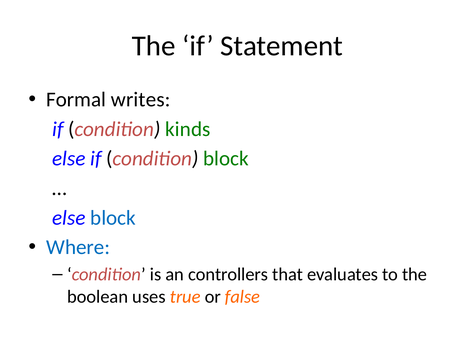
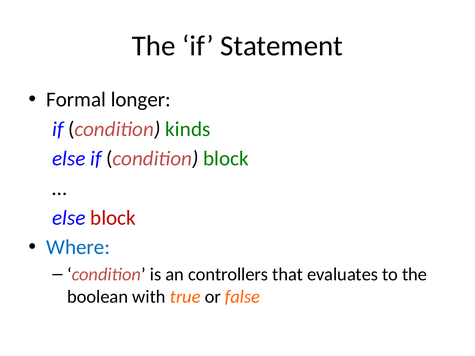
writes: writes -> longer (141, 100)
block colour: blue -> red (113, 218)
uses: uses -> with (149, 297)
